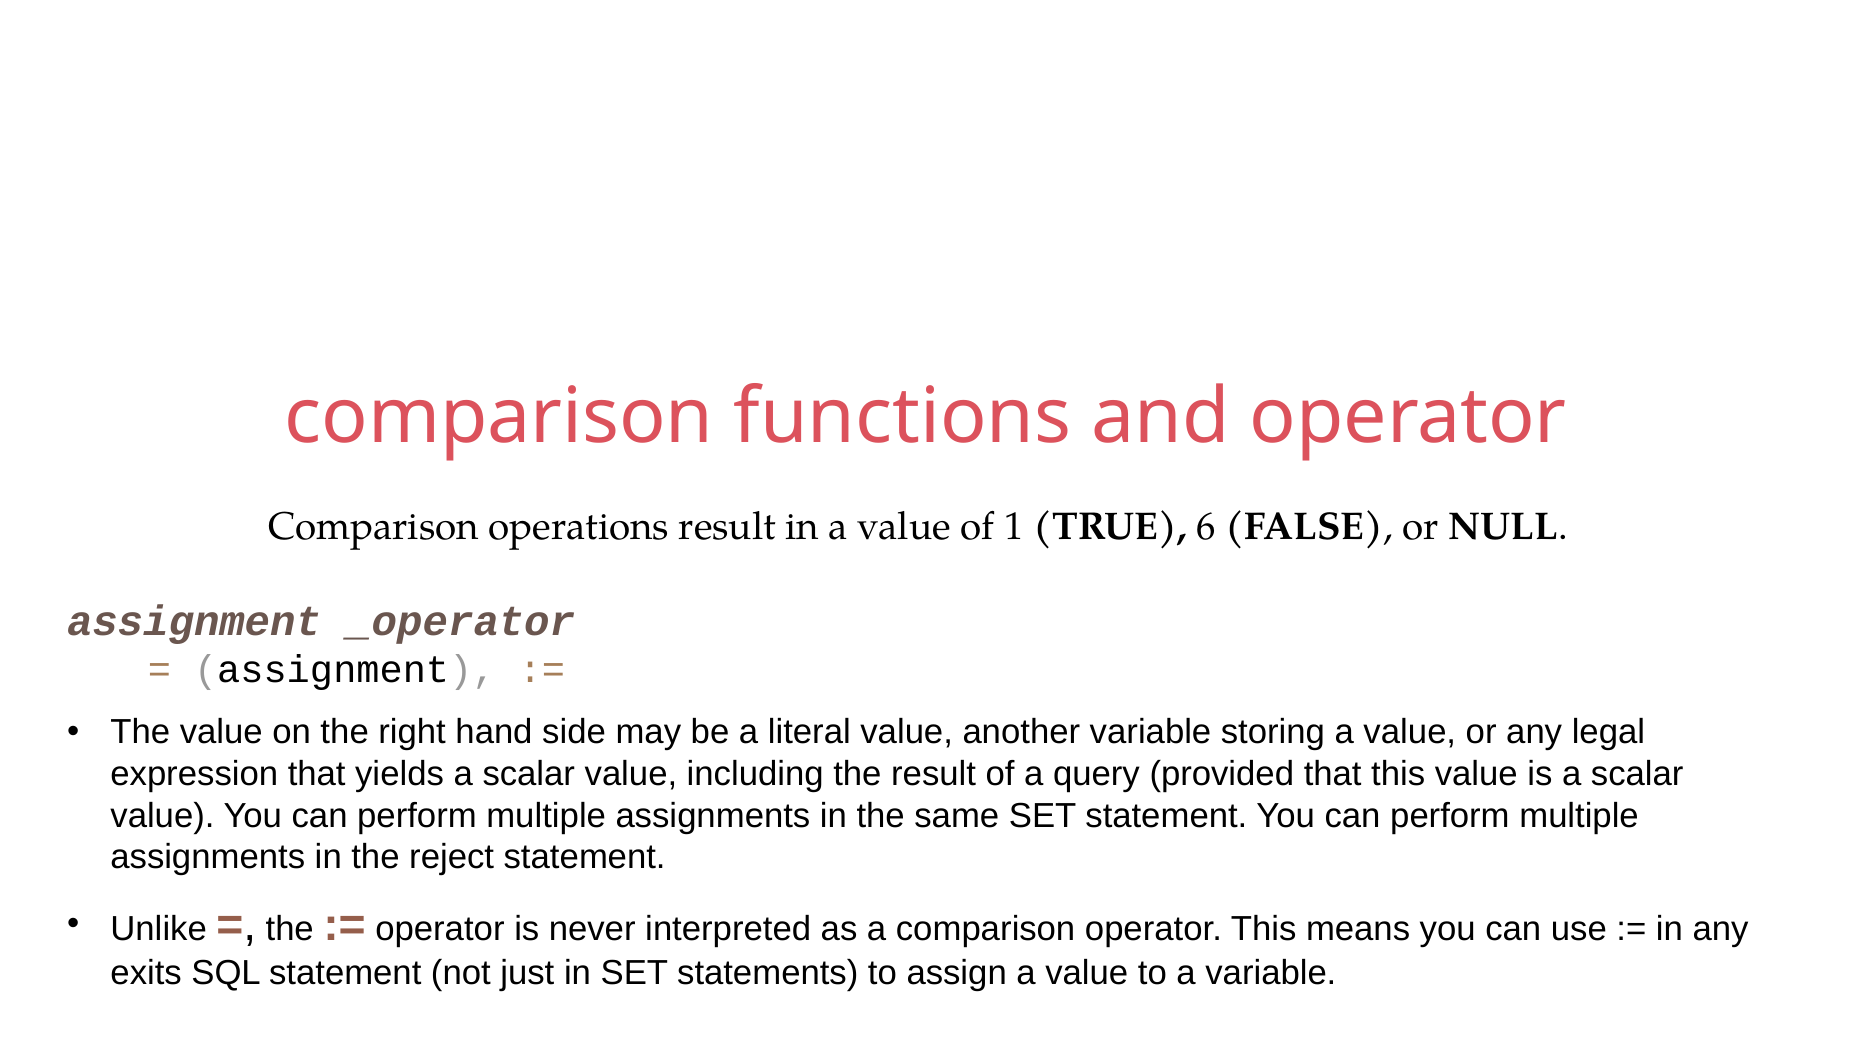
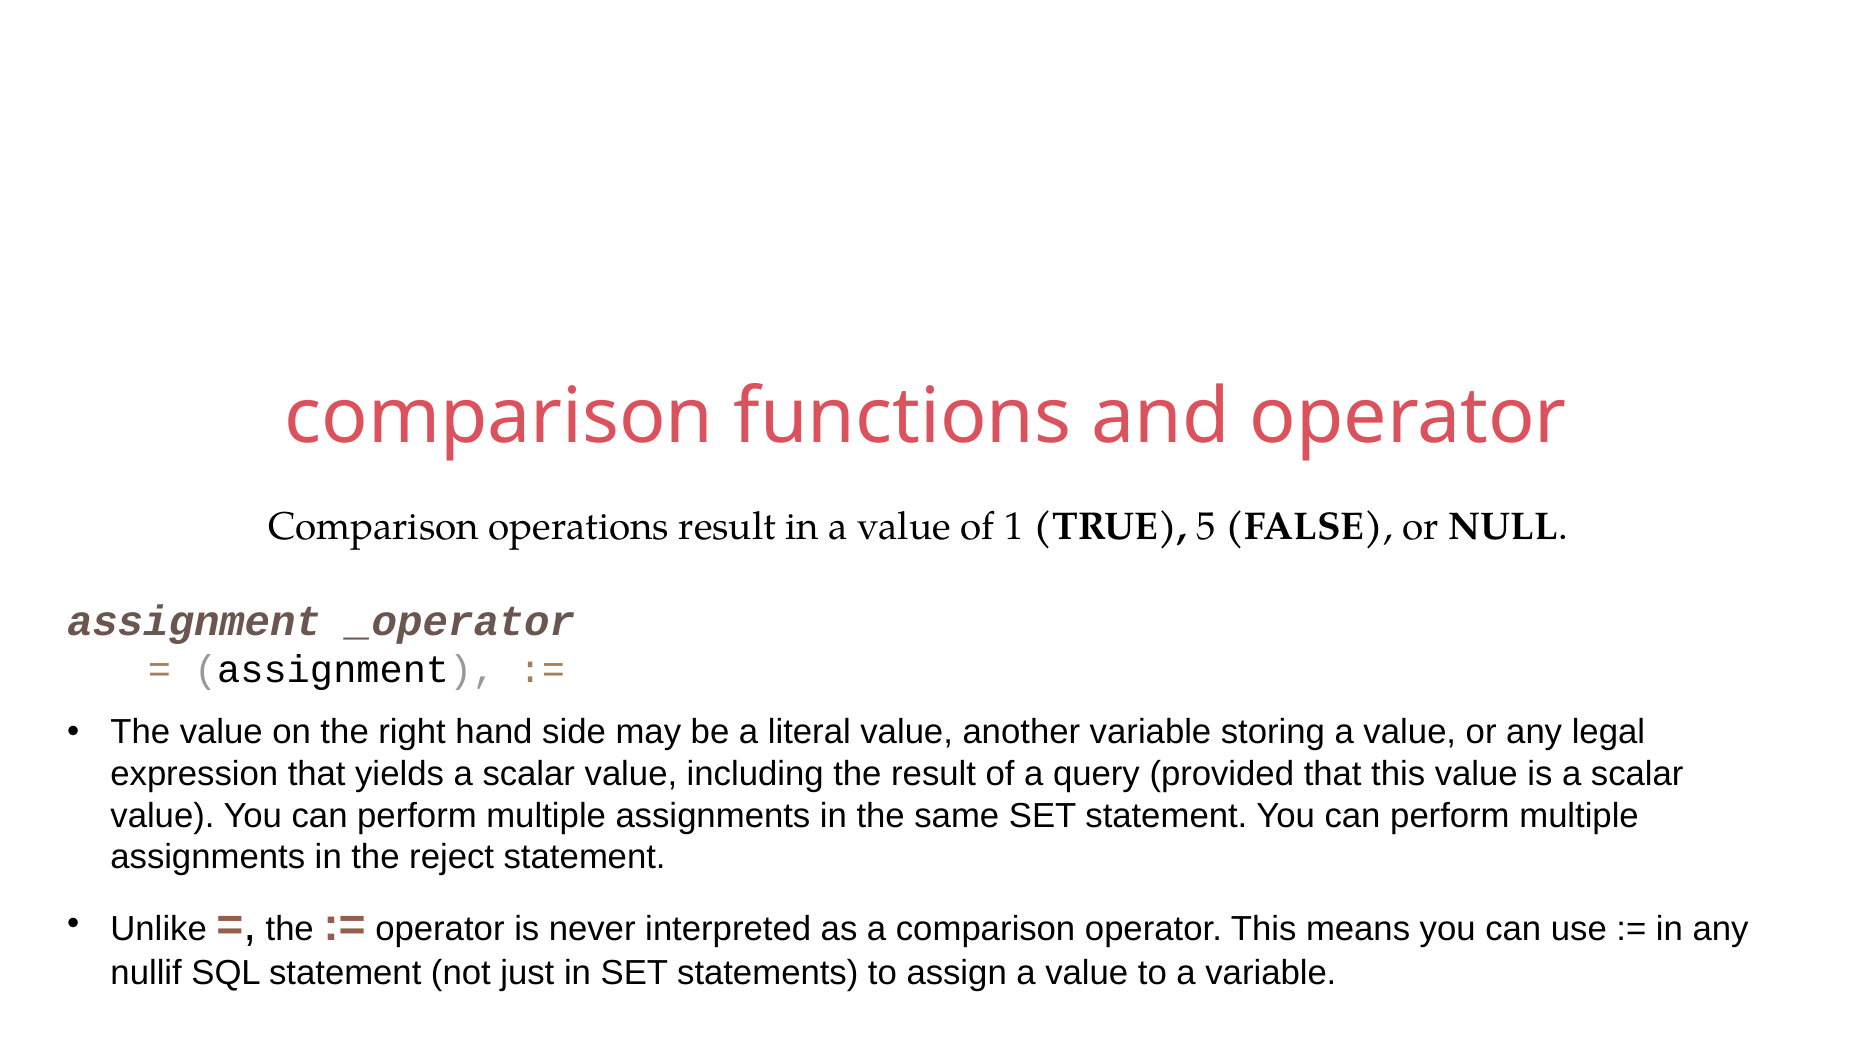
6: 6 -> 5 (1206, 527)
exits: exits -> nullif (146, 973)
